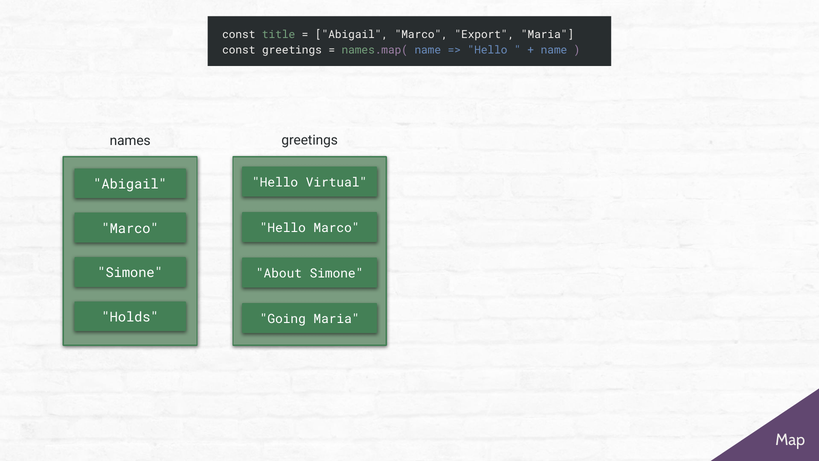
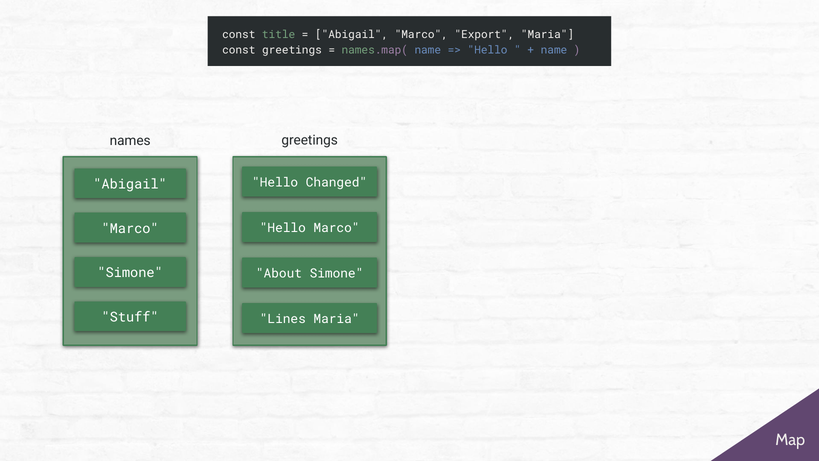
Virtual: Virtual -> Changed (336, 182)
Holds: Holds -> Stuff (130, 317)
Going: Going -> Lines (283, 319)
